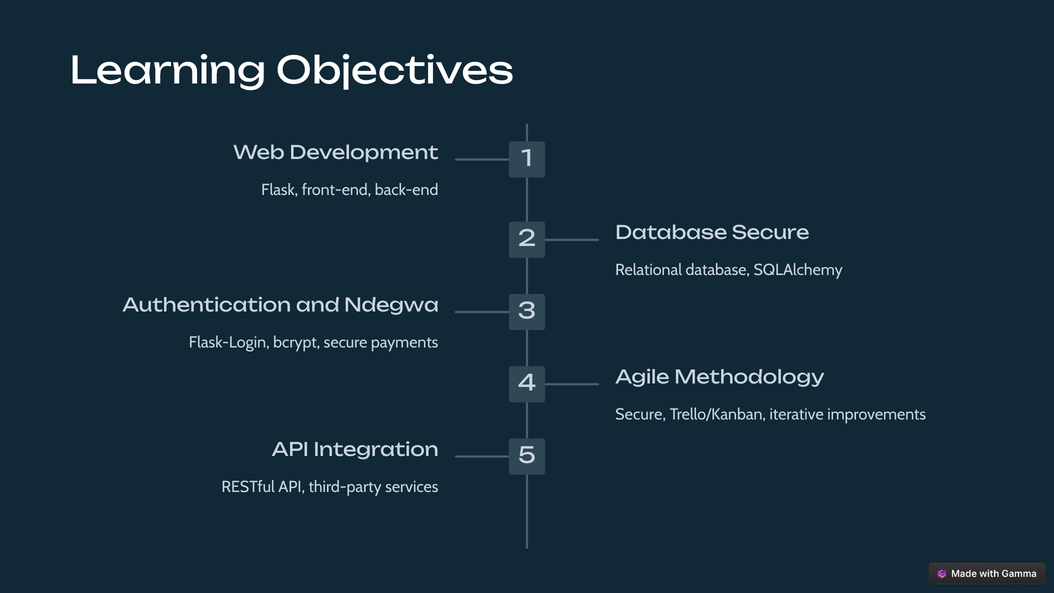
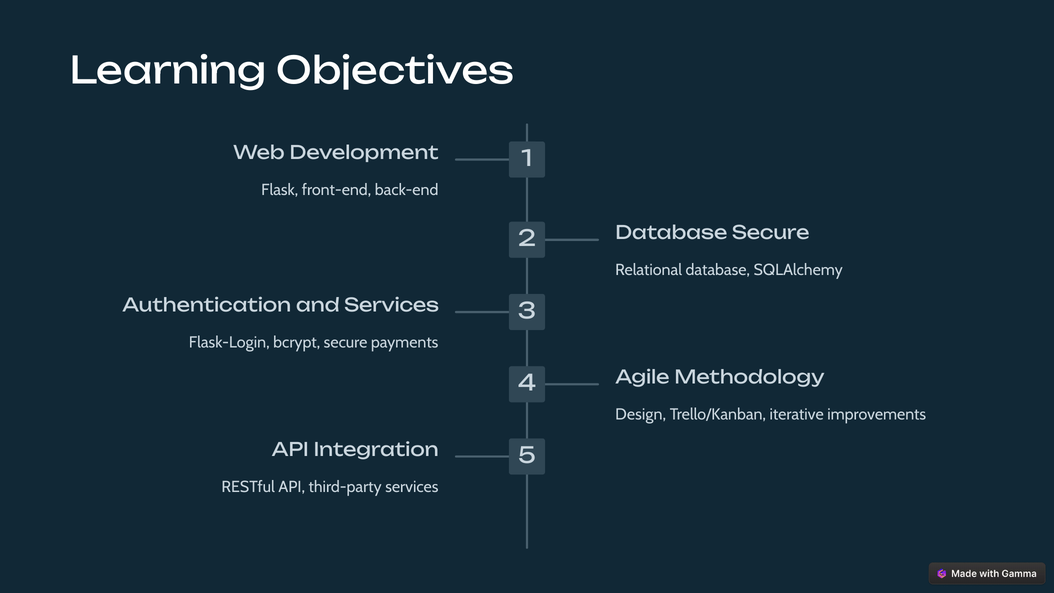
and Ndegwa: Ndegwa -> Services (392, 305)
Secure: Secure -> Design (641, 414)
